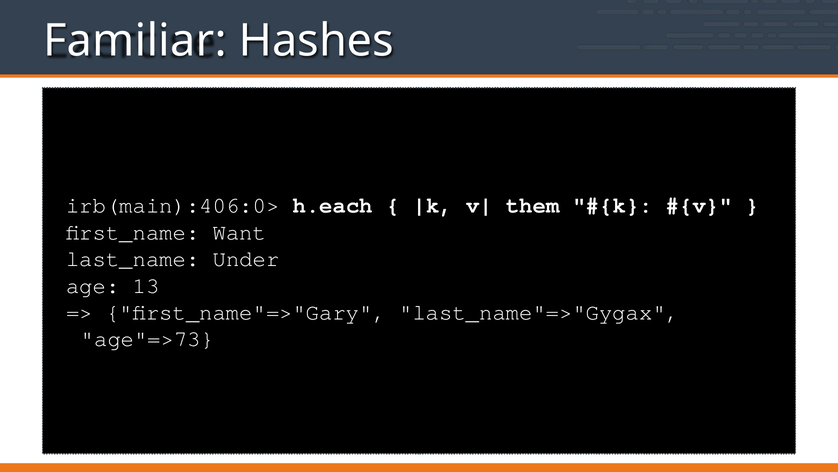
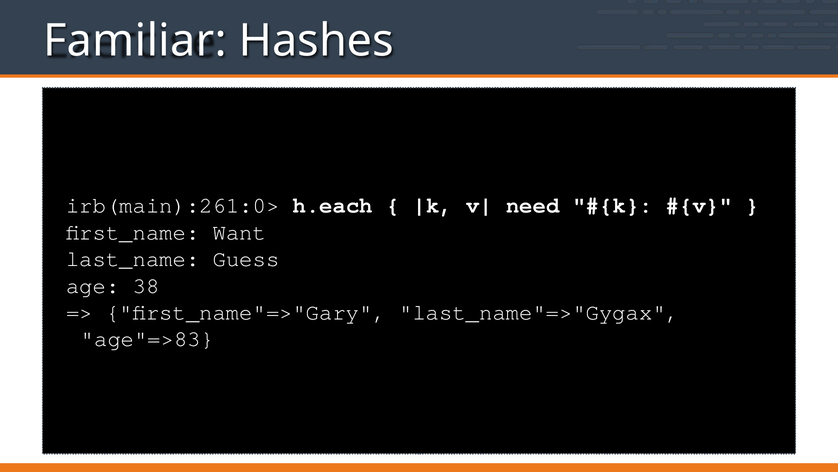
irb(main):406:0>: irb(main):406:0> -> irb(main):261:0> (173, 205)
them: them -> need (533, 205)
Under: Under -> Guess (246, 259)
13: 13 -> 38 (146, 285)
age"=>73: age"=>73 -> age"=>83 (148, 339)
